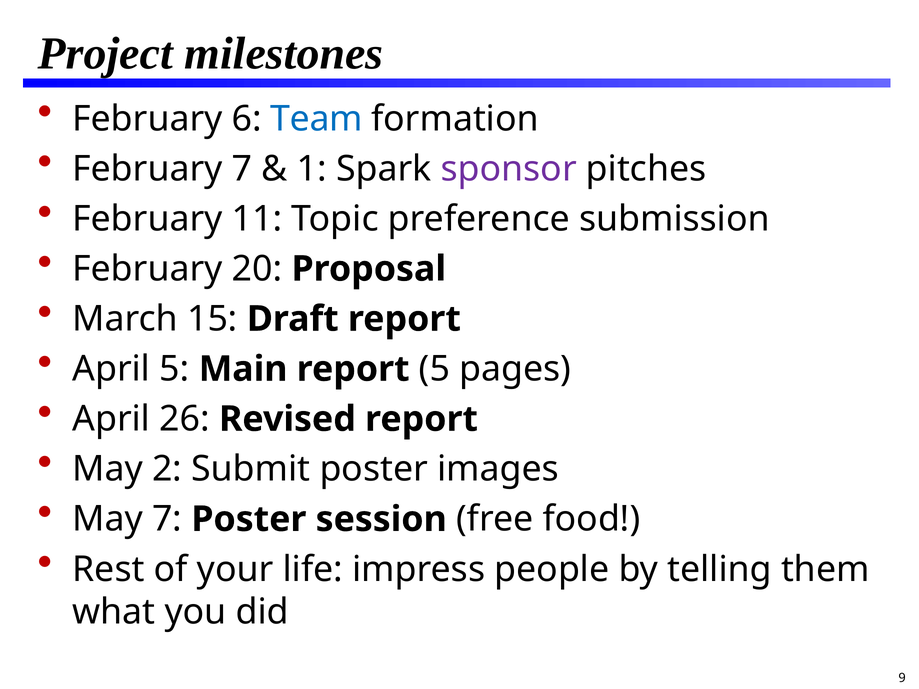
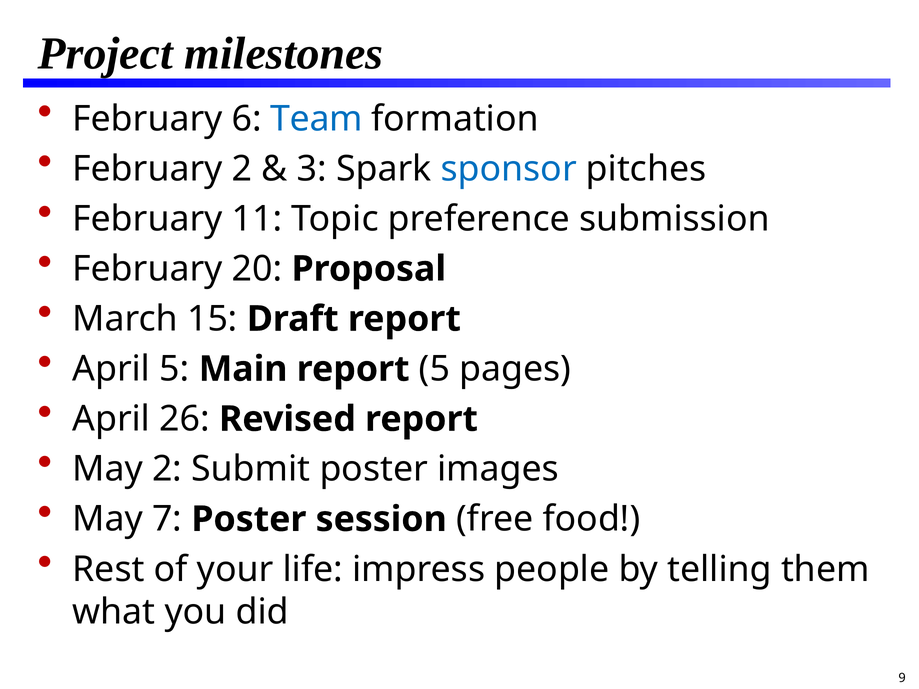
February 7: 7 -> 2 (242, 169)
1: 1 -> 3 (312, 169)
sponsor colour: purple -> blue (509, 169)
